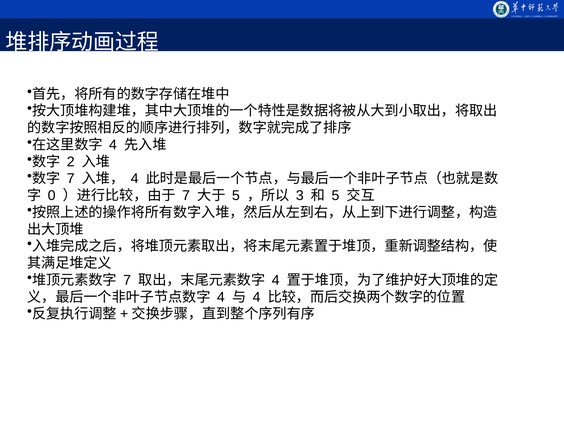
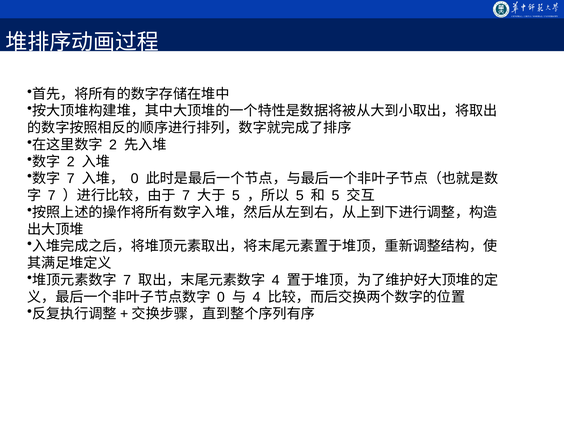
4: 4 -> 2 (113, 145)
4: 4 -> 0 (135, 179)
0: 0 -> 7 (52, 196)
3: 3 -> 5 (300, 196)
4: 4 -> 0 (221, 297)
